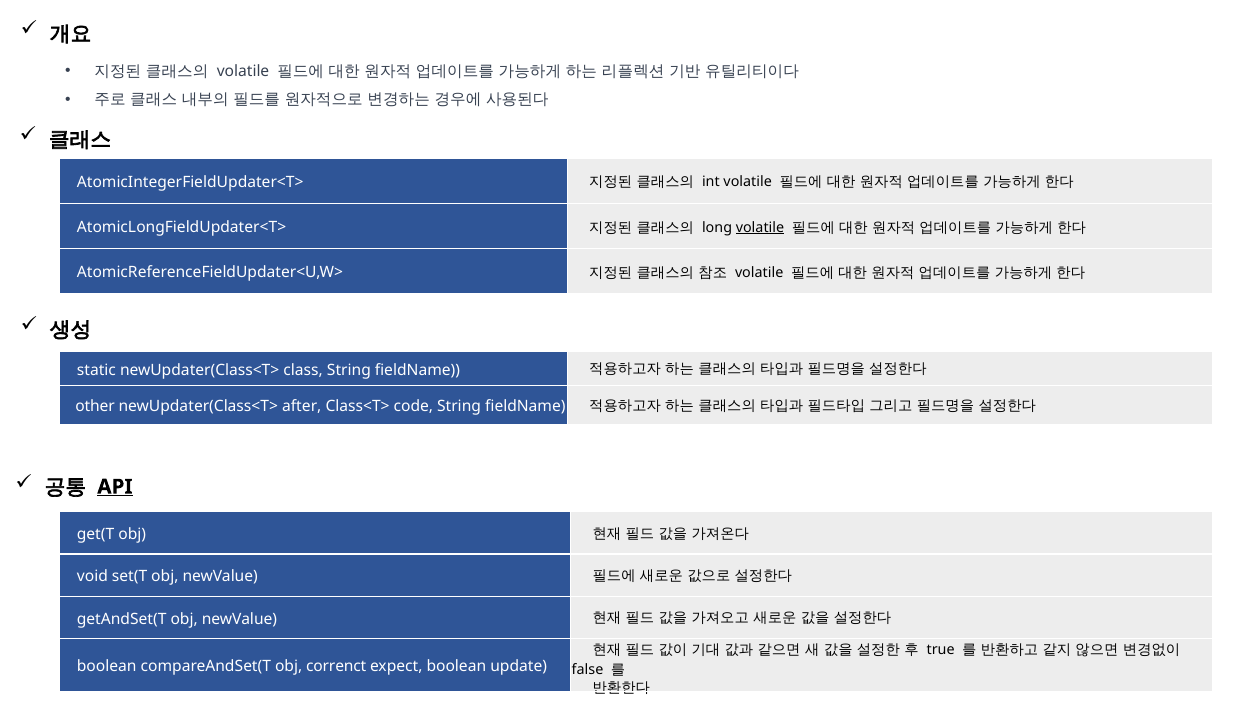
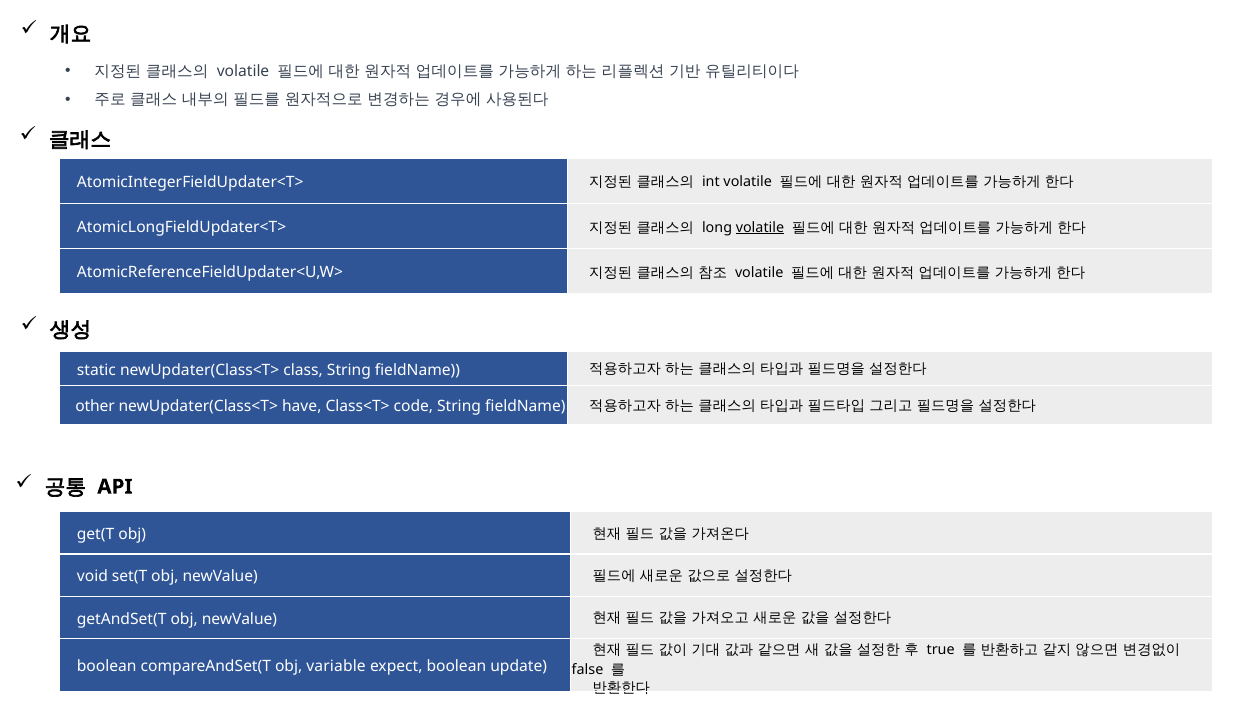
after: after -> have (302, 407)
API underline: present -> none (115, 487)
correnct: correnct -> variable (336, 667)
